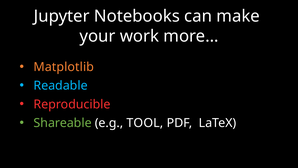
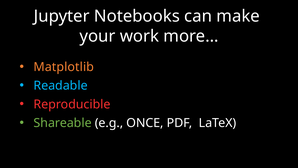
TOOL: TOOL -> ONCE (145, 123)
